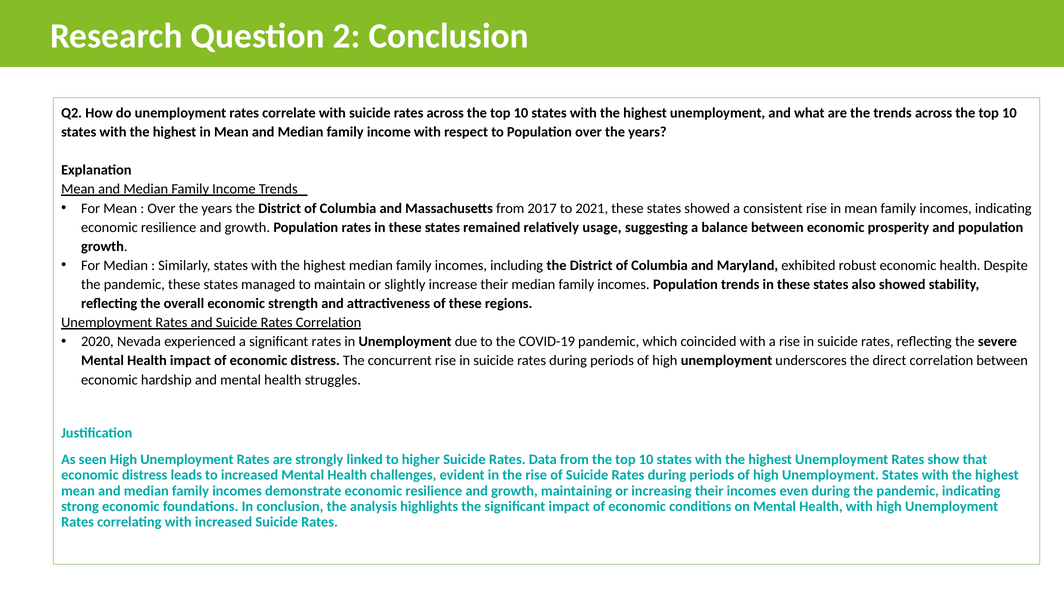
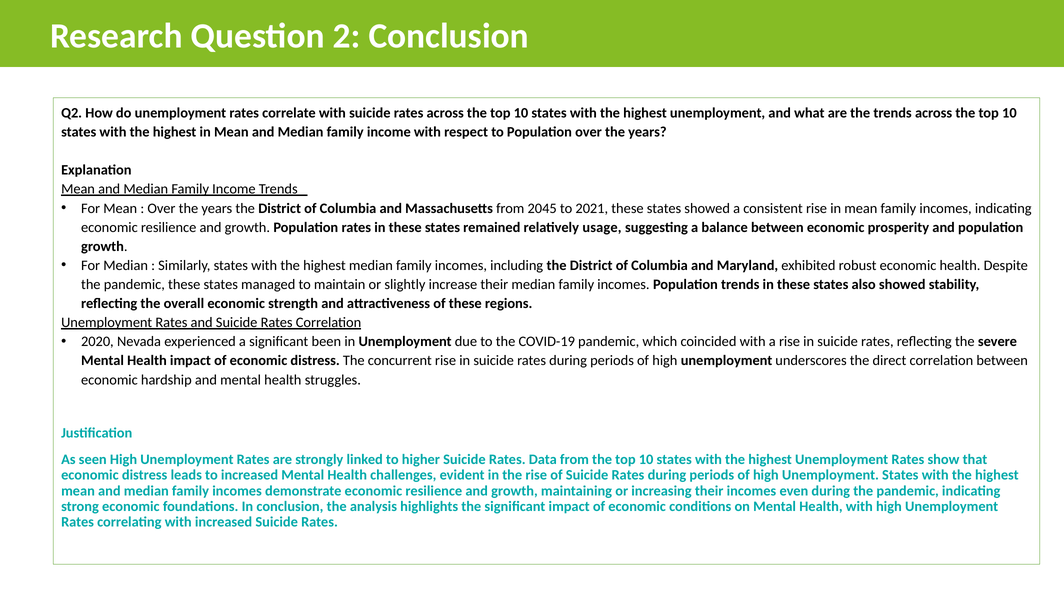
2017: 2017 -> 2045 (542, 208)
significant rates: rates -> been (326, 341)
